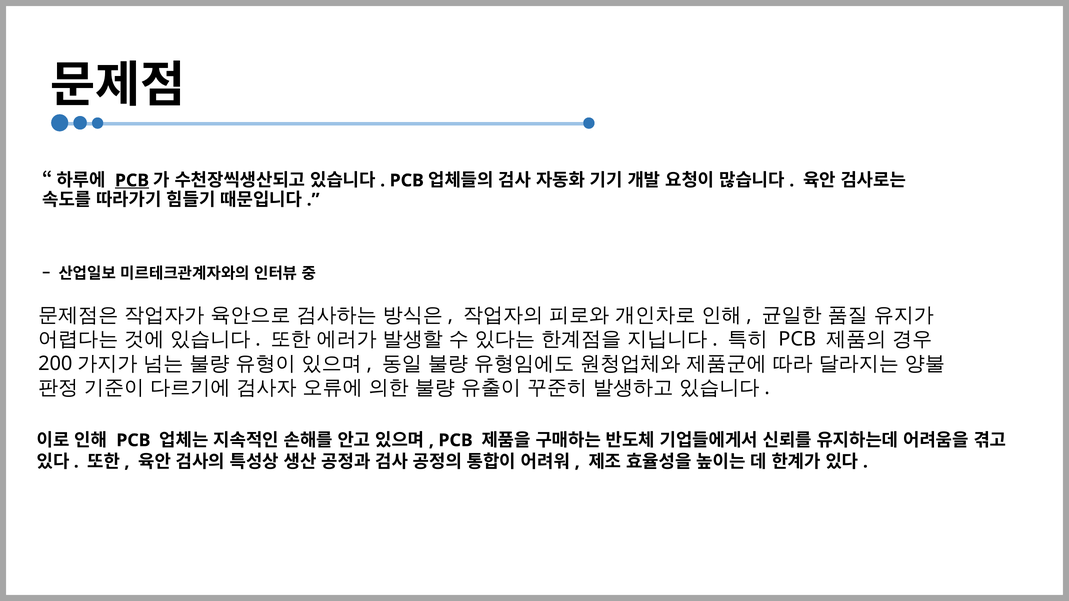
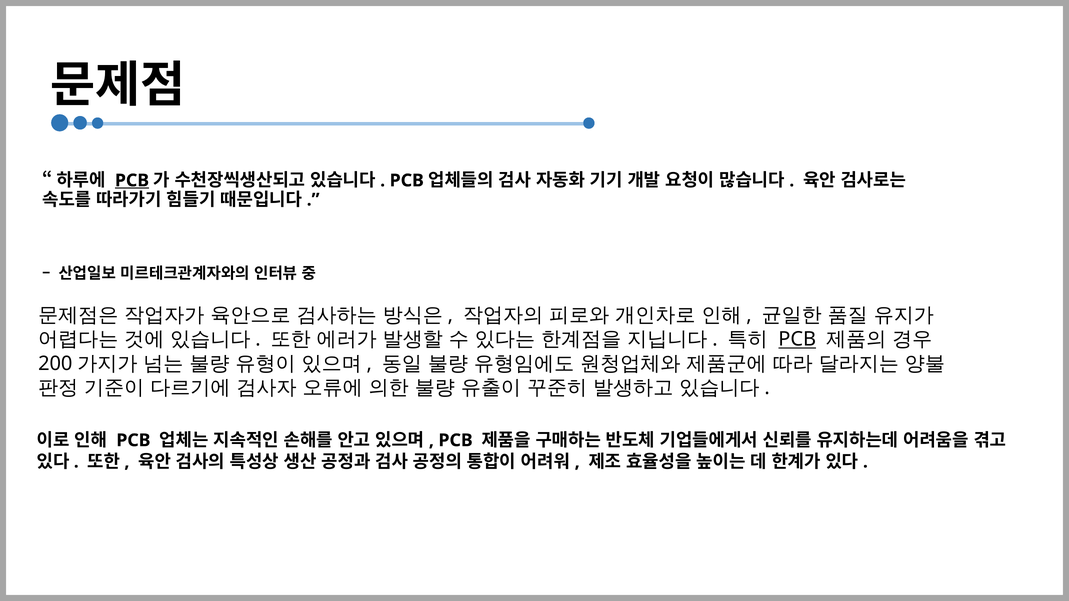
PCB underline: none -> present (797, 340)
